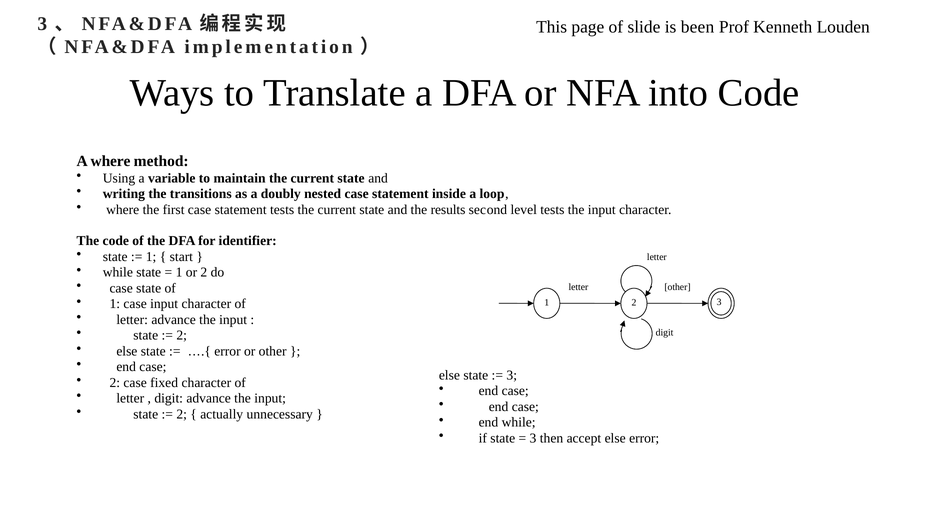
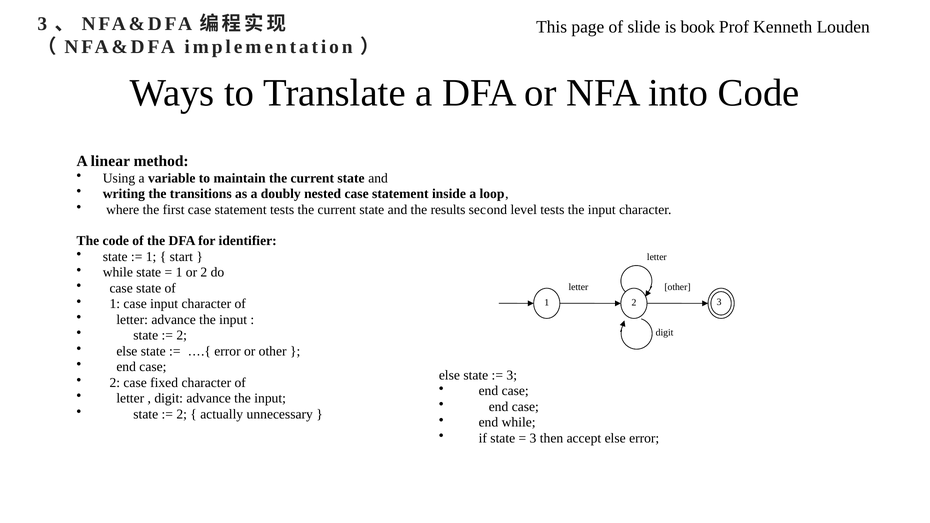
been: been -> book (698, 27)
A where: where -> linear (110, 161)
